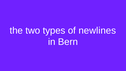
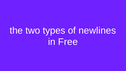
Bern: Bern -> Free (68, 42)
